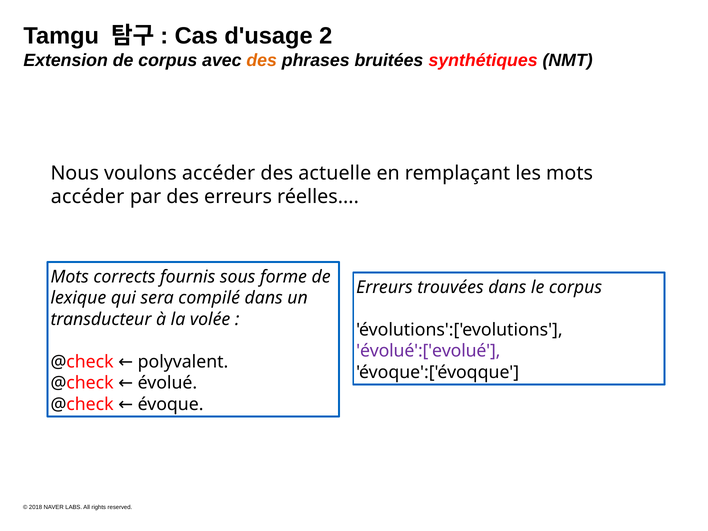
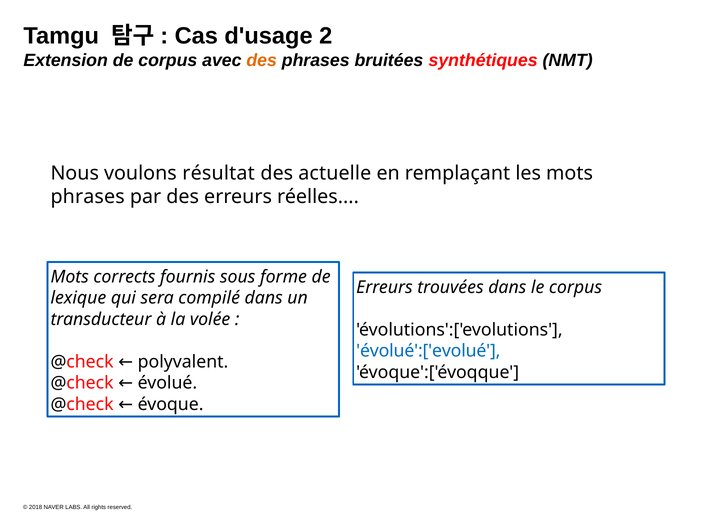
voulons accéder: accéder -> résultat (219, 173)
accéder: accéder -> phrases (88, 197)
évolué':['evolué colour: purple -> blue (428, 351)
